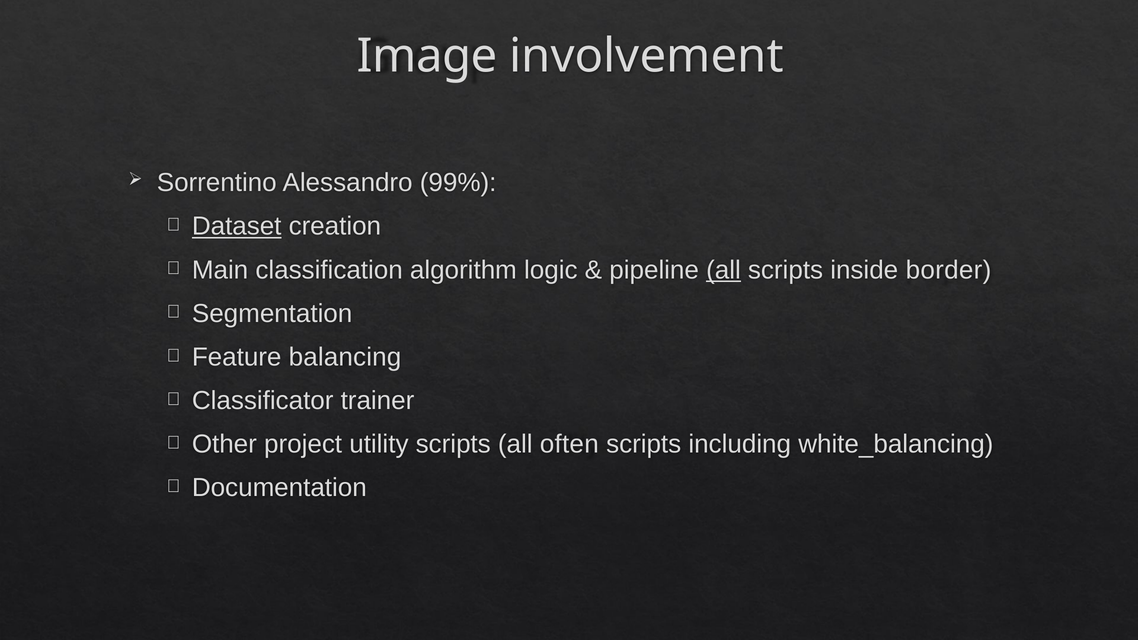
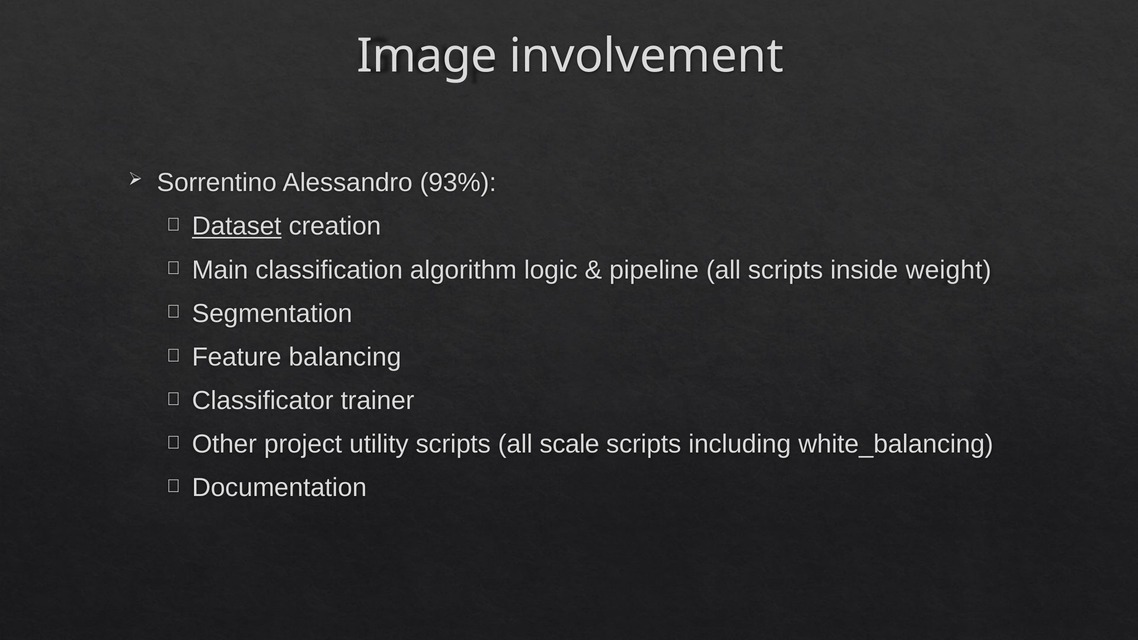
99%: 99% -> 93% (458, 183)
all underline: present -> none (724, 270)
border: border -> weight (949, 270)
often: often -> scale (570, 444)
